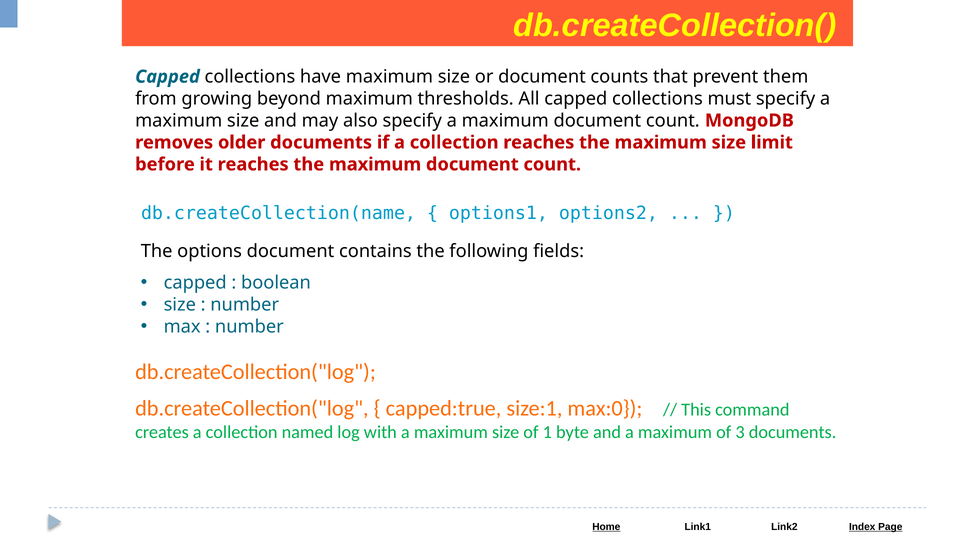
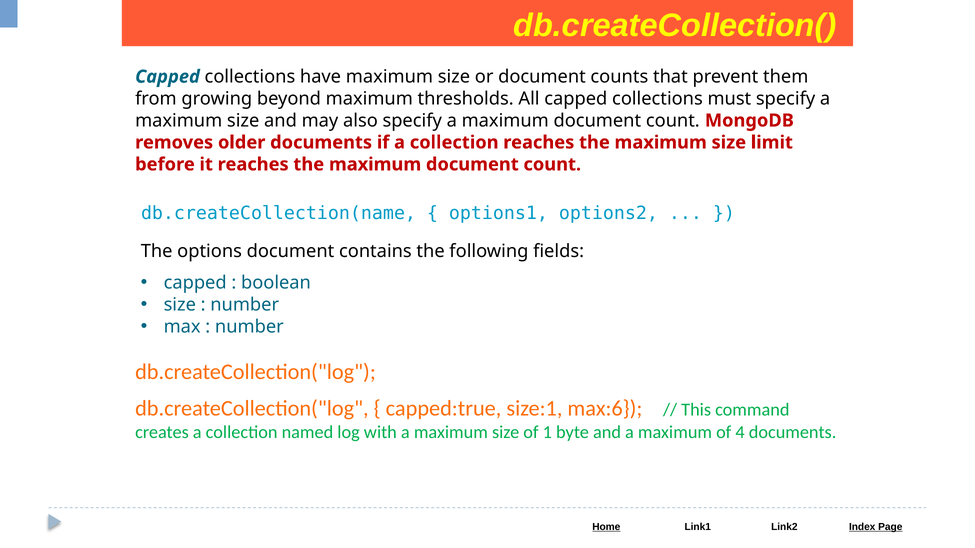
max:0: max:0 -> max:6 (605, 409)
3: 3 -> 4 (740, 433)
